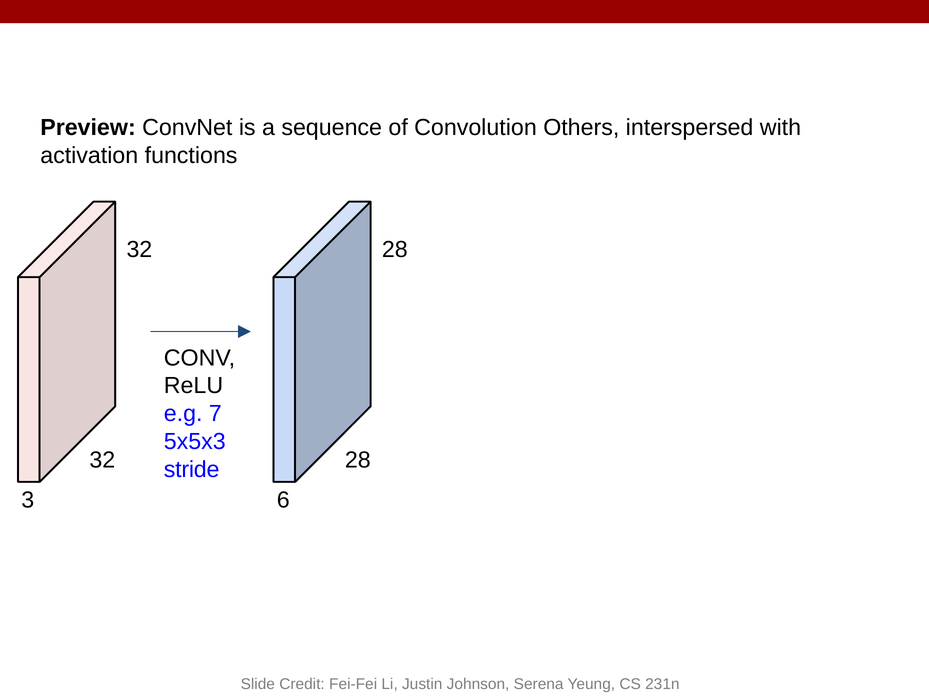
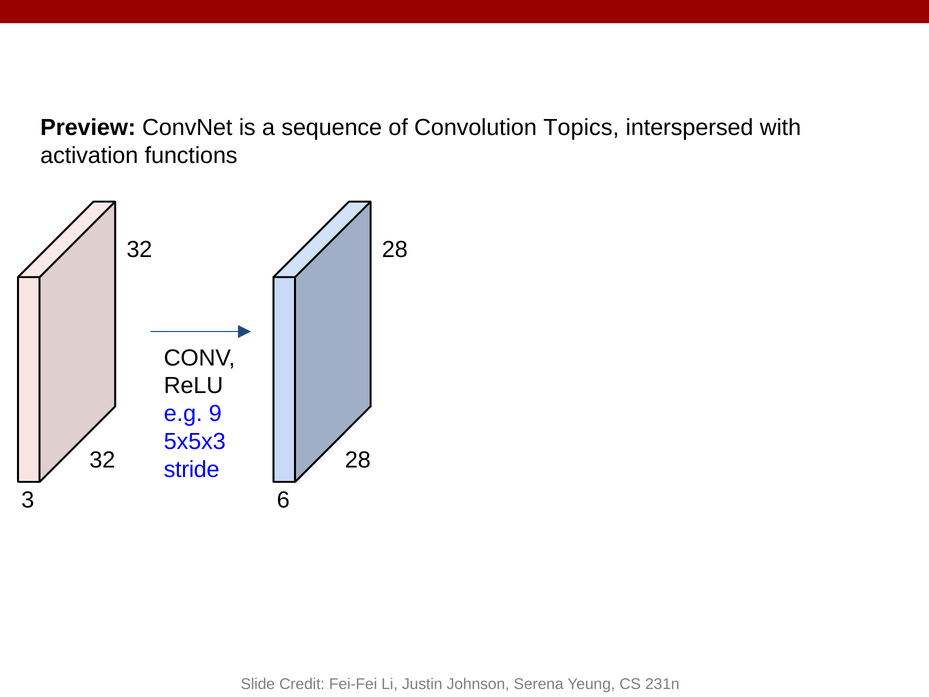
Others: Others -> Topics (581, 128)
7: 7 -> 9 (215, 413)
